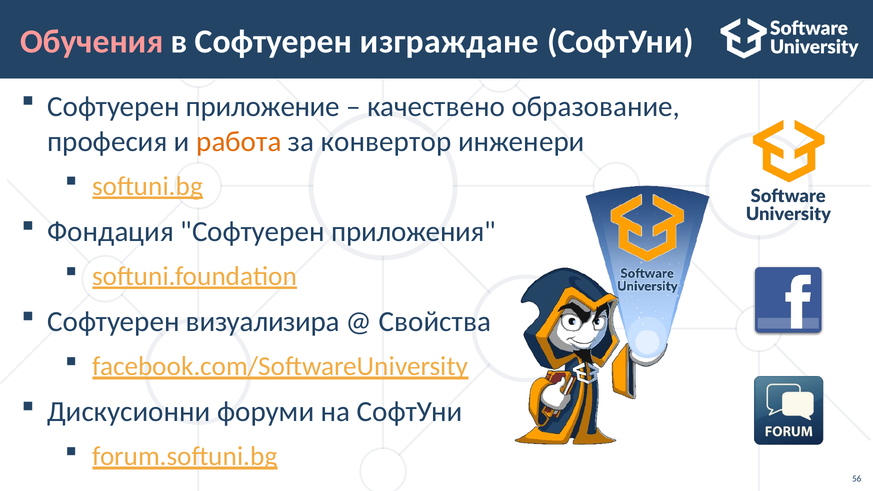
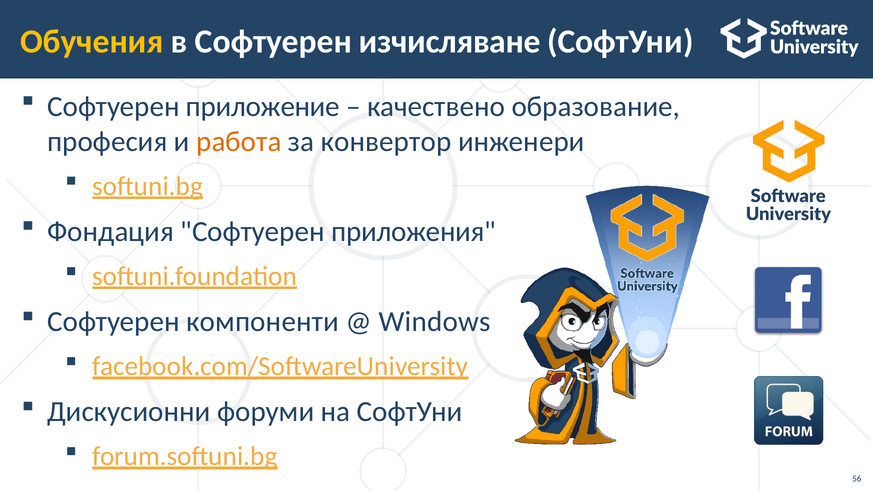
Обучения colour: pink -> yellow (92, 42)
изграждане: изграждане -> изчисляване (450, 42)
визуализира: визуализира -> компоненти (263, 322)
Свойства: Свойства -> Windows (435, 322)
